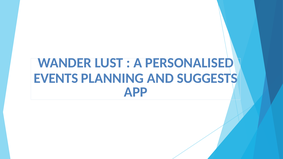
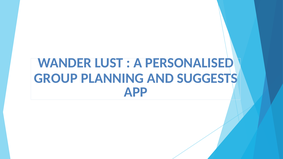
EVENTS: EVENTS -> GROUP (56, 78)
